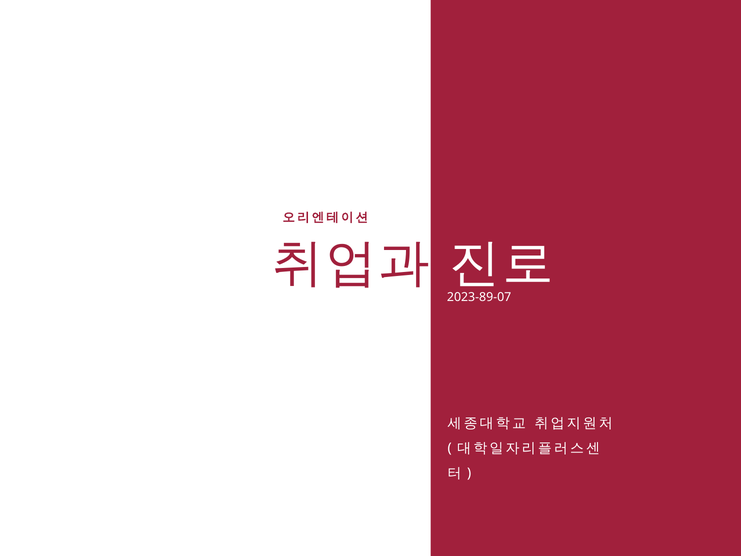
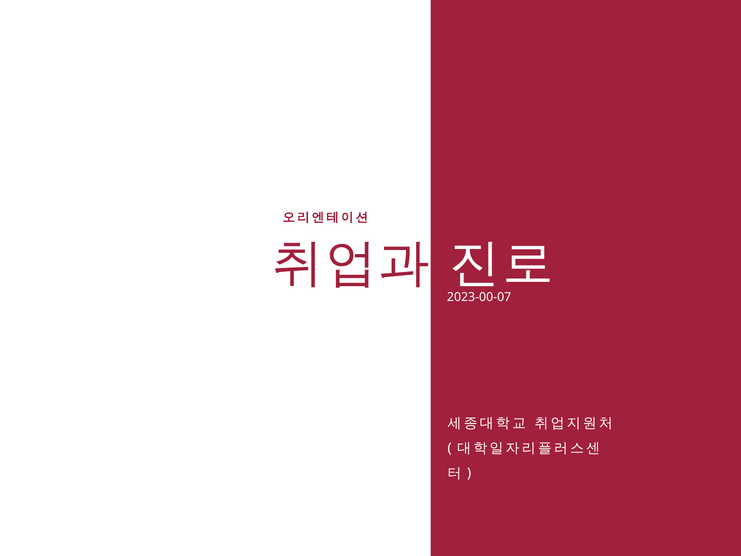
2023-89-07: 2023-89-07 -> 2023-00-07 (479, 297)
